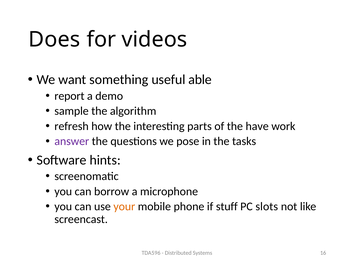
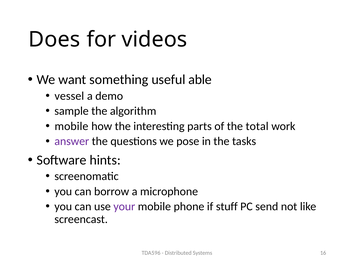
report: report -> vessel (69, 96)
refresh: refresh -> mobile (71, 126)
have: have -> total (257, 126)
your colour: orange -> purple (124, 207)
slots: slots -> send (267, 207)
